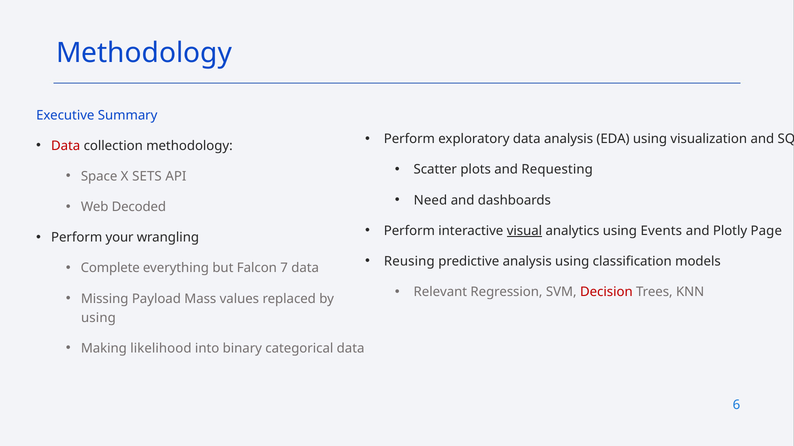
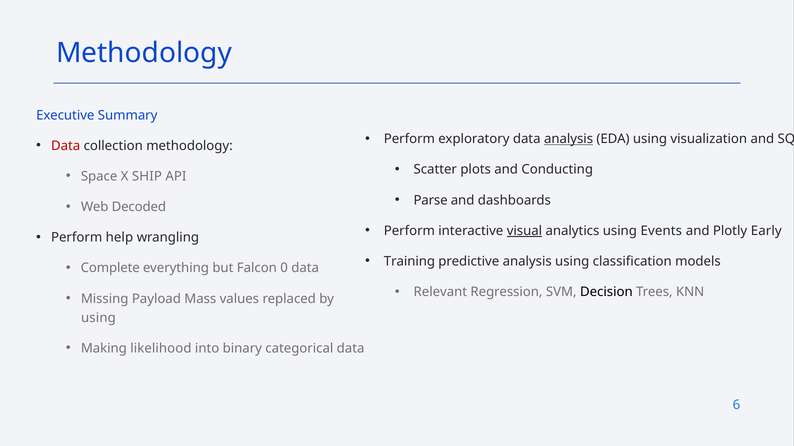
analysis underline: none -> present (569, 139)
Requesting: Requesting -> Conducting (557, 170)
SETS: SETS -> SHIP (147, 177)
Need: Need -> Parse (431, 200)
Page: Page -> Early (766, 231)
your: your -> help (119, 238)
Reusing: Reusing -> Training (409, 262)
7: 7 -> 0 (284, 268)
Decision colour: red -> black (606, 292)
